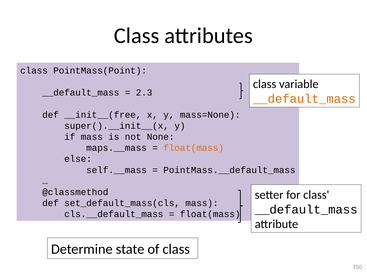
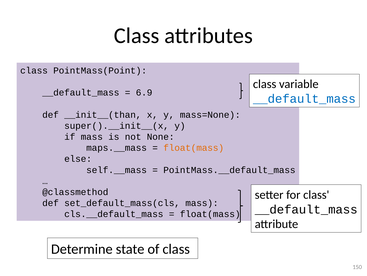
2.3: 2.3 -> 6.9 (144, 92)
__default_mass colour: orange -> blue (304, 99)
__init__(free: __init__(free -> __init__(than (103, 114)
